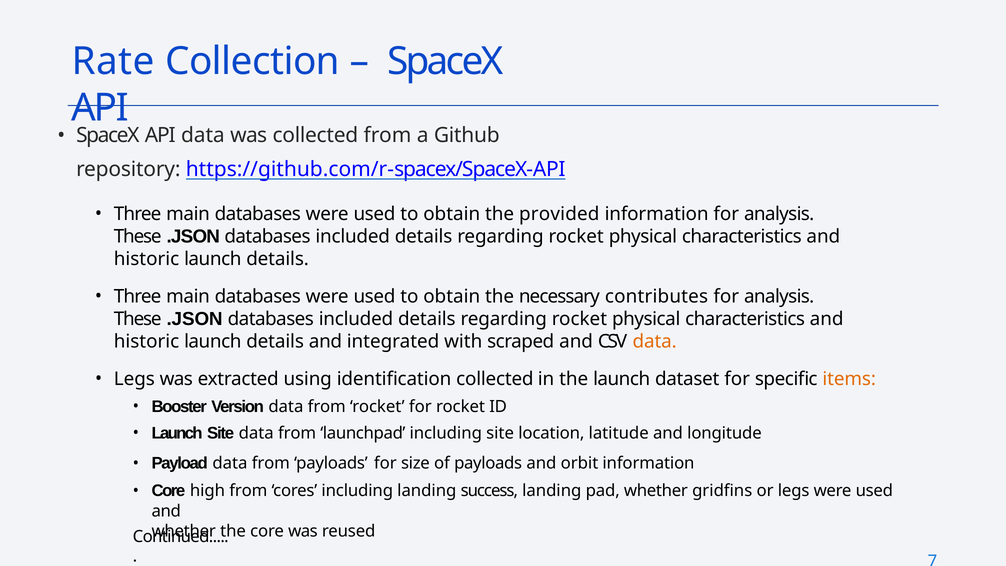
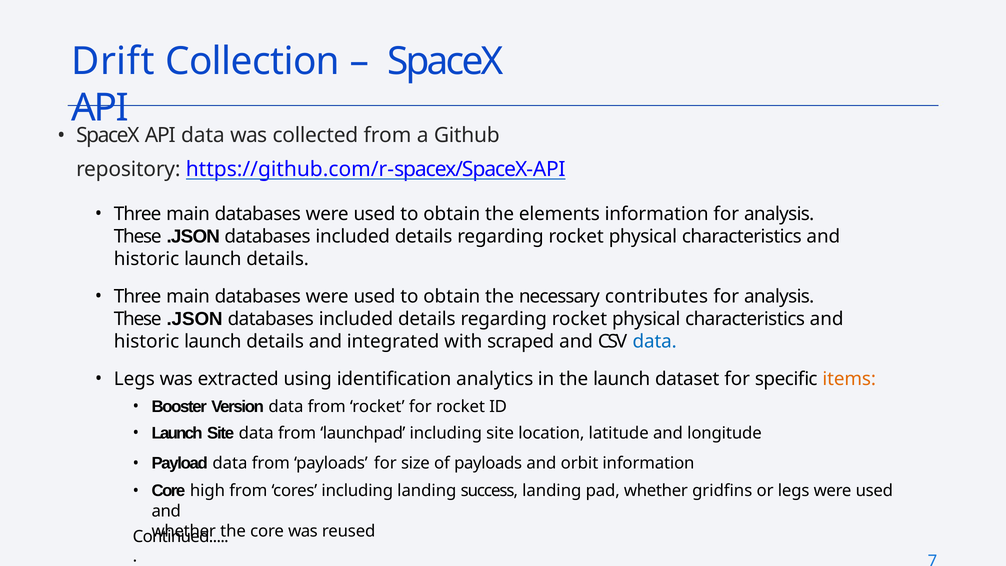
Rate: Rate -> Drift (113, 61)
provided: provided -> elements (559, 214)
data colour: orange -> blue (655, 342)
identification collected: collected -> analytics (495, 379)
